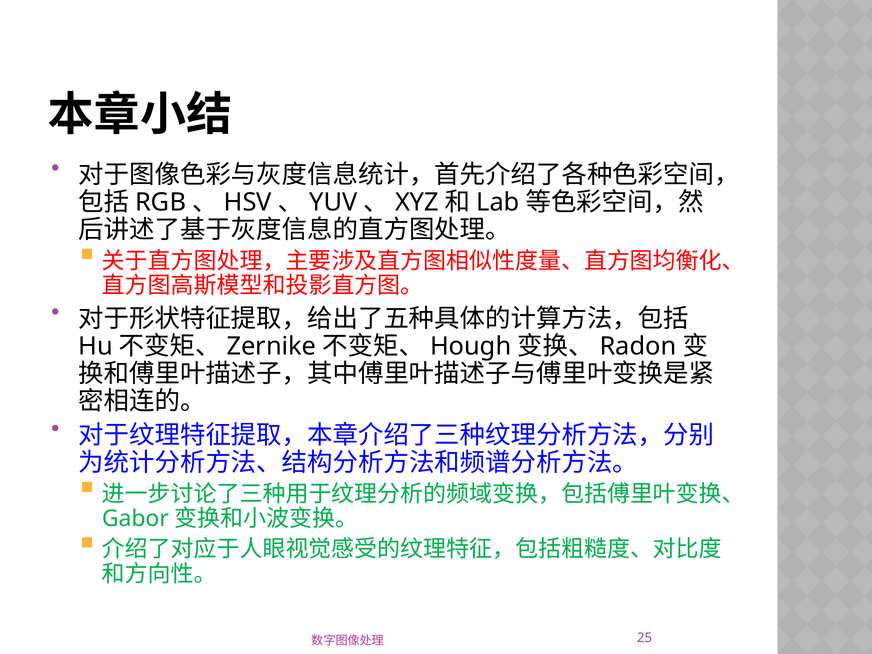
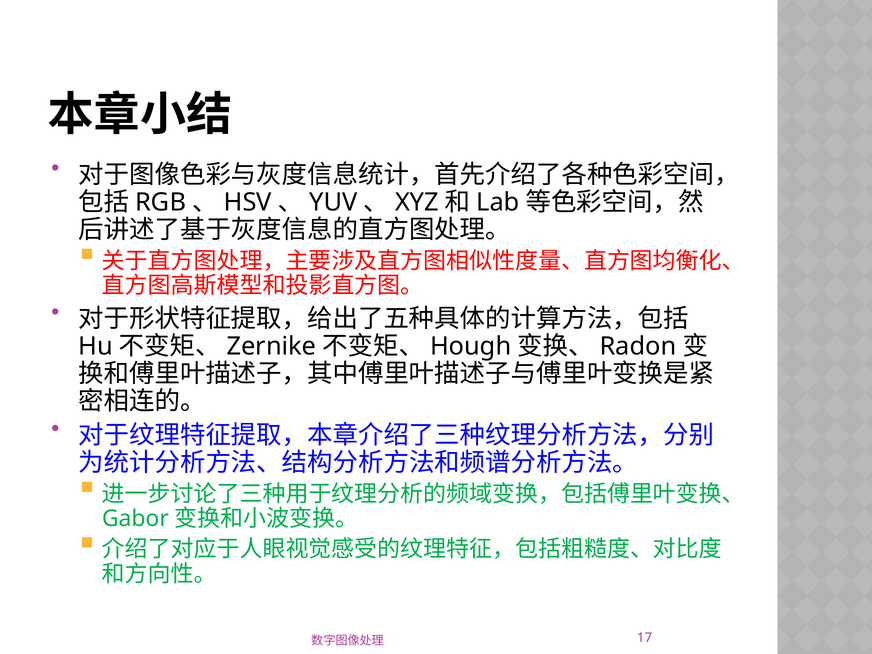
25: 25 -> 17 (645, 638)
